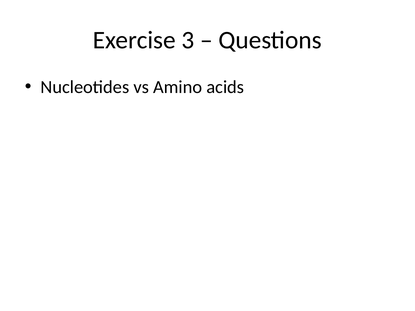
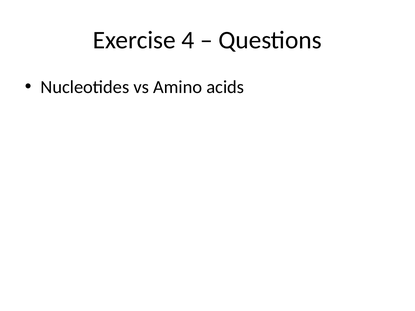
3: 3 -> 4 (188, 40)
